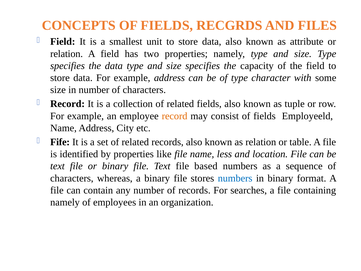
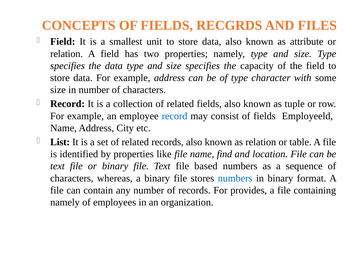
record colour: orange -> blue (175, 116)
Fife: Fife -> List (60, 142)
less: less -> find (224, 154)
searches: searches -> provides (249, 190)
